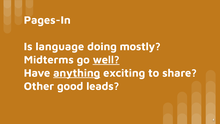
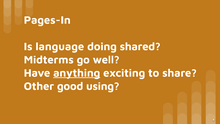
mostly: mostly -> shared (140, 46)
well underline: present -> none (106, 60)
leads: leads -> using (103, 86)
